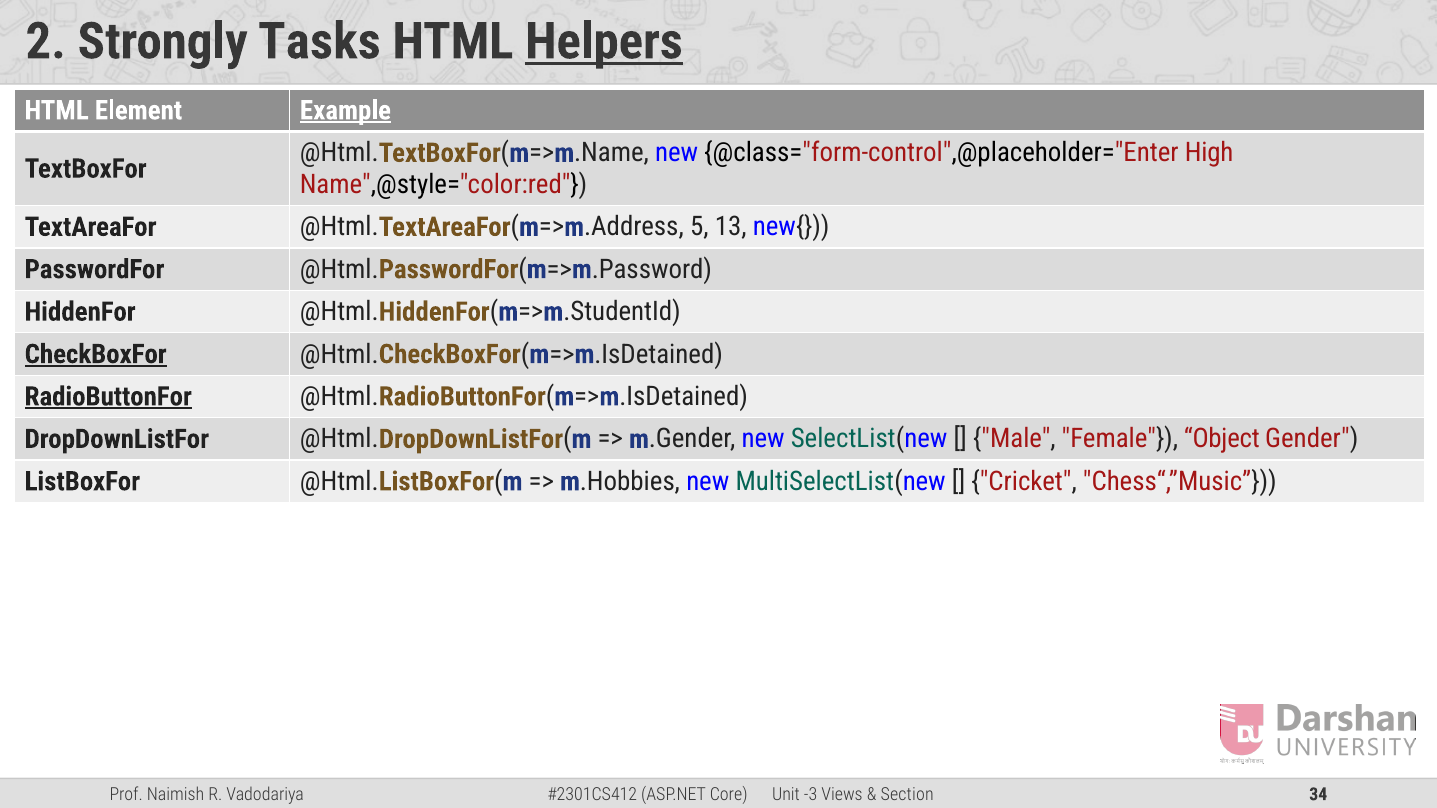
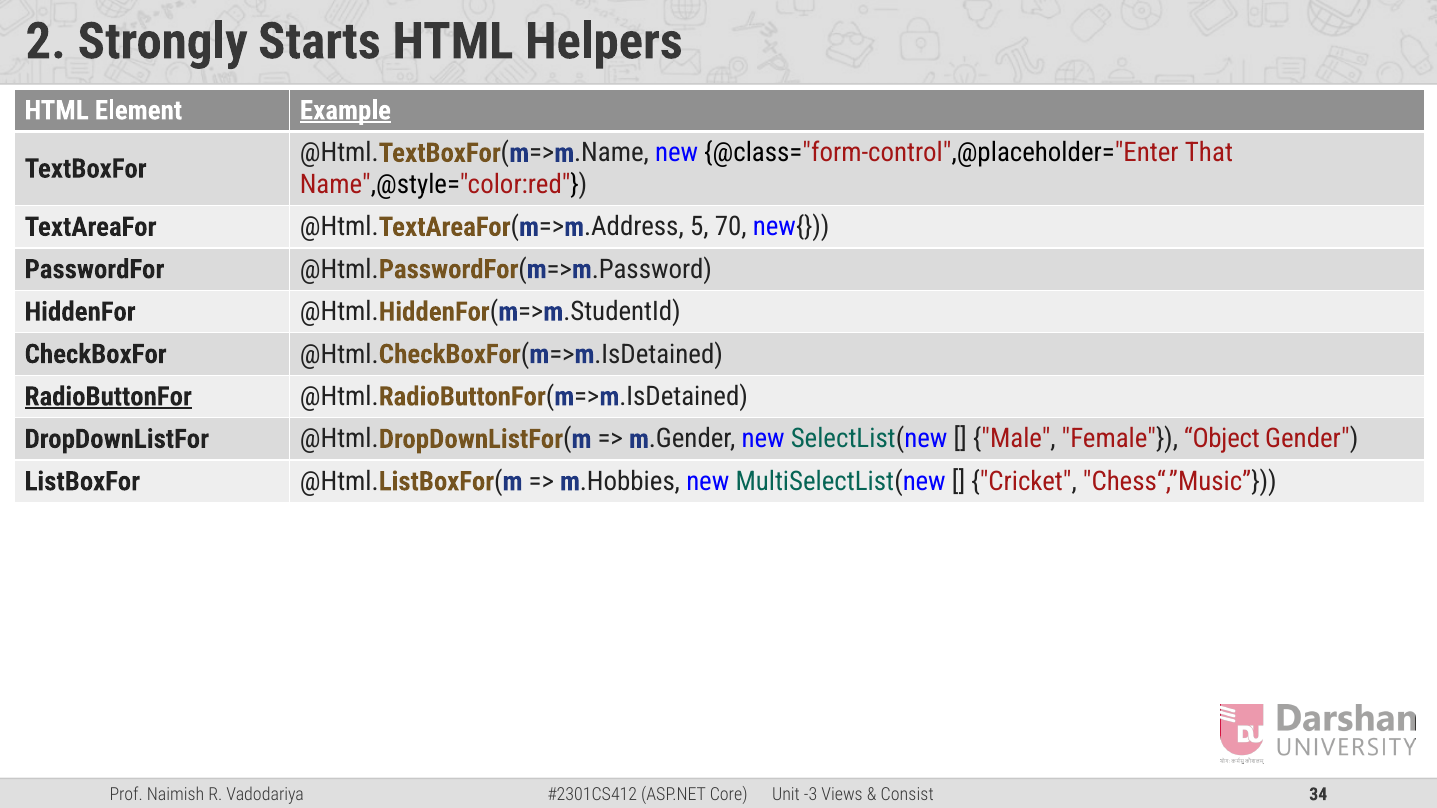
Tasks: Tasks -> Starts (319, 42)
Helpers underline: present -> none (604, 42)
High: High -> That (1209, 153)
13: 13 -> 70 (731, 227)
CheckBoxFor underline: present -> none (96, 354)
Section: Section -> Consist (907, 795)
